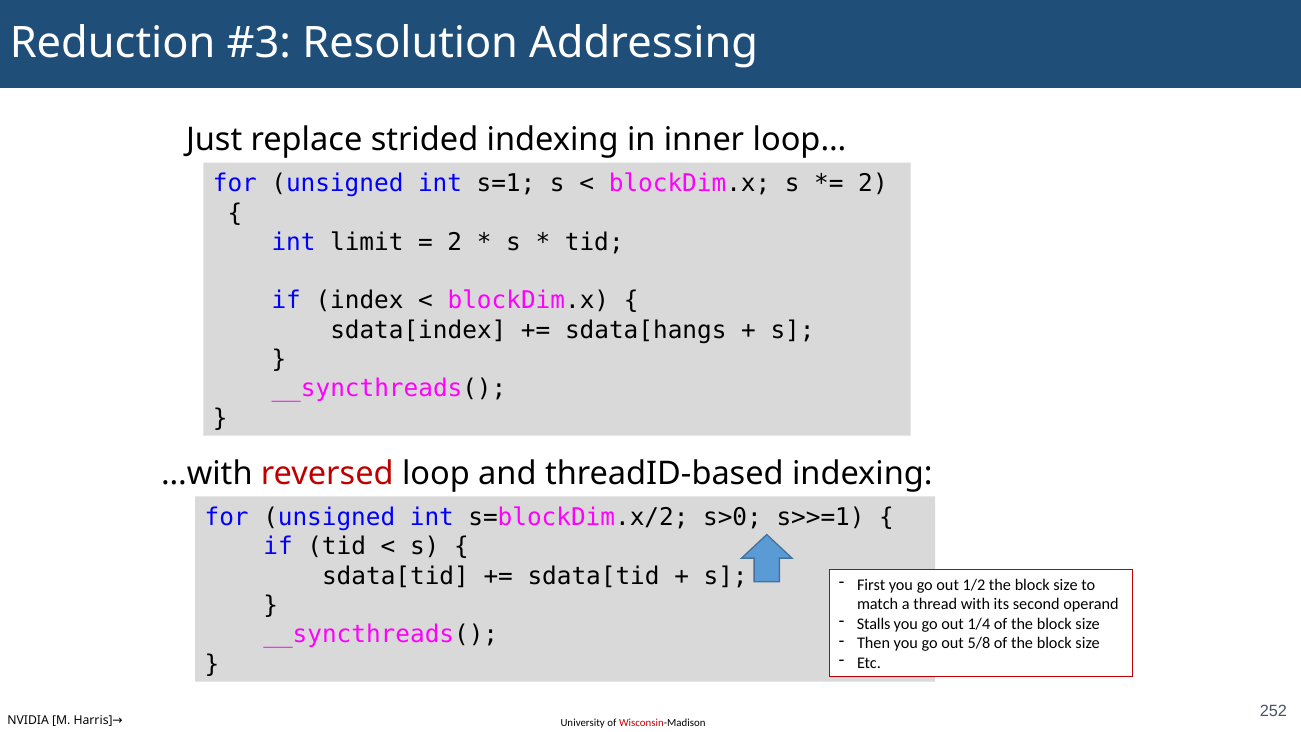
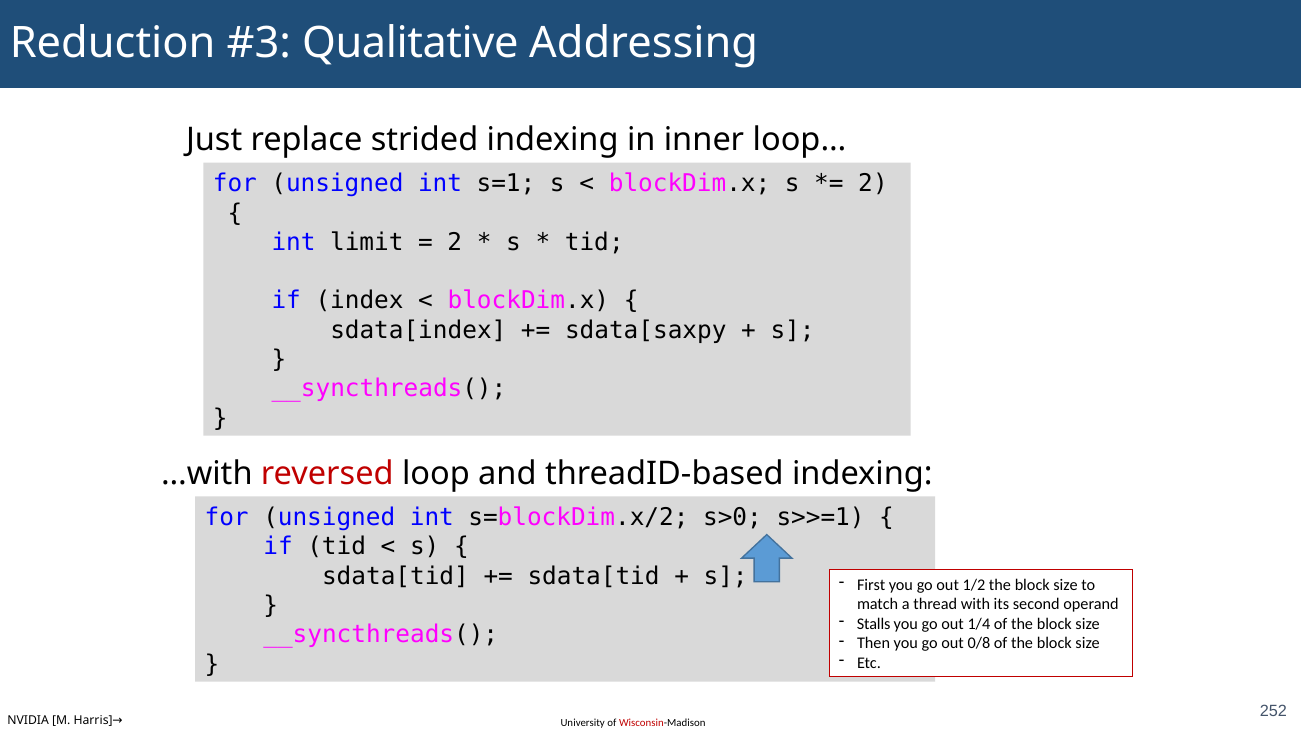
Resolution: Resolution -> Qualitative (410, 44)
sdata[hangs: sdata[hangs -> sdata[saxpy (646, 330)
5/8: 5/8 -> 0/8 (979, 643)
